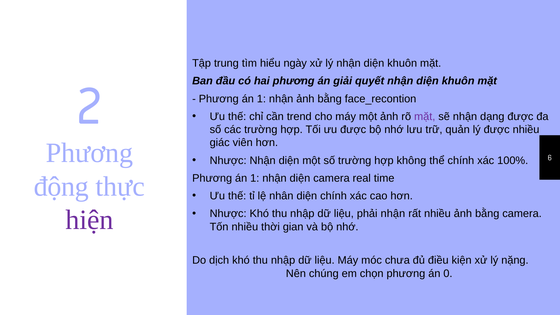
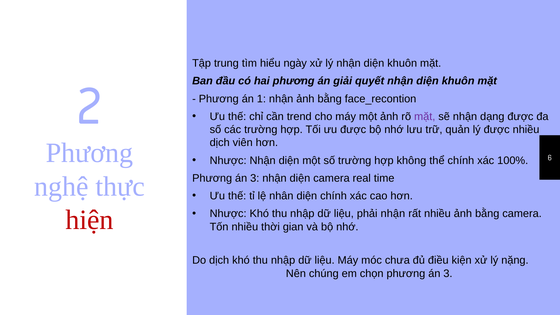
giác: giác -> dịch (220, 143)
1: 1 -> 3 (255, 178)
động: động -> nghệ (61, 186)
hiện colour: purple -> red (89, 220)
chọn phương án 0: 0 -> 3 (448, 273)
